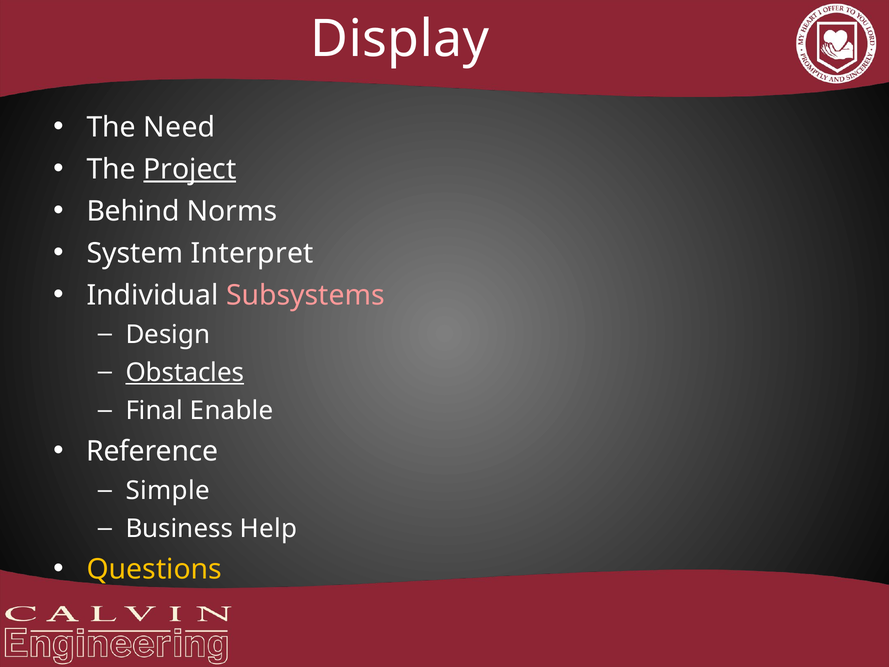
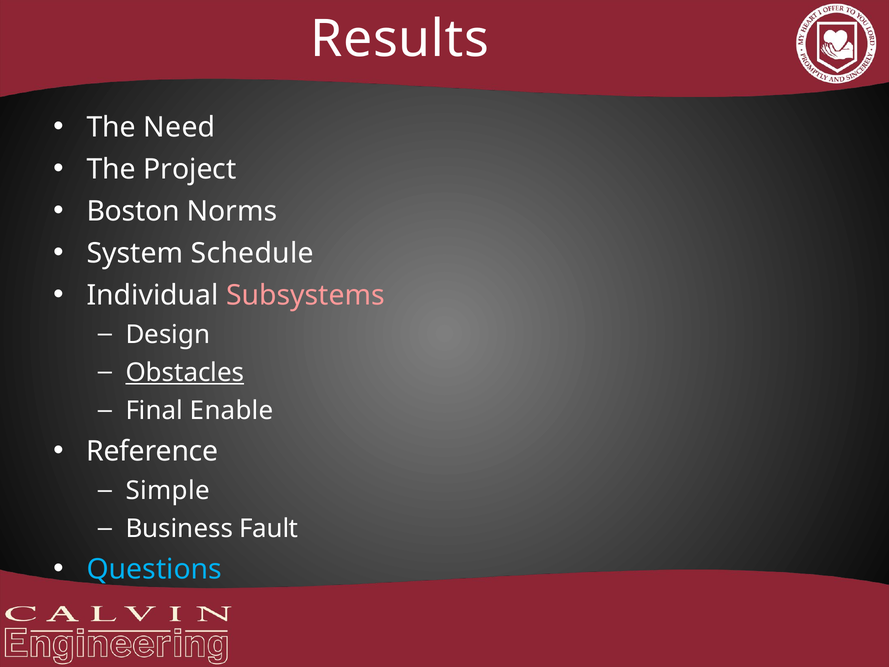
Display: Display -> Results (400, 39)
Project underline: present -> none (190, 169)
Behind: Behind -> Boston (133, 211)
Interpret: Interpret -> Schedule (252, 253)
Help: Help -> Fault (269, 529)
Questions colour: yellow -> light blue (154, 569)
